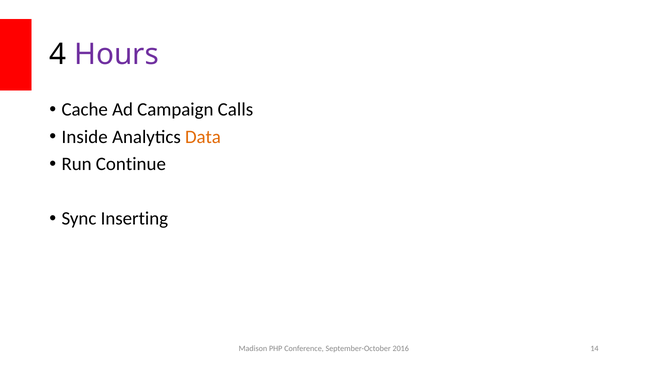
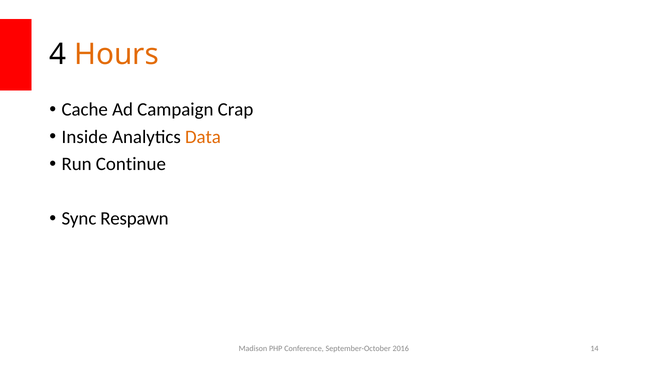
Hours colour: purple -> orange (116, 54)
Calls: Calls -> Crap (235, 110)
Inserting: Inserting -> Respawn (134, 218)
